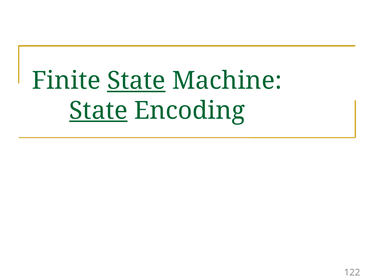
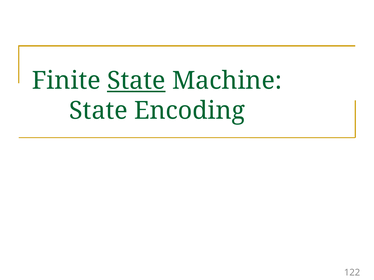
State underline: present -> none (98, 111)
